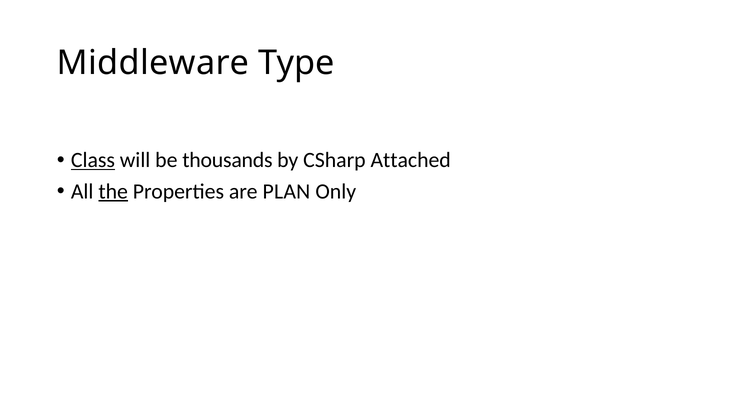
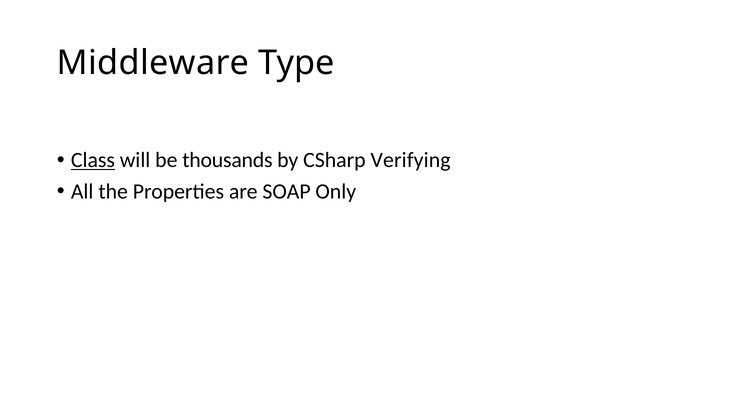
Attached: Attached -> Verifying (411, 160)
the underline: present -> none (113, 192)
PLAN: PLAN -> SOAP (287, 192)
